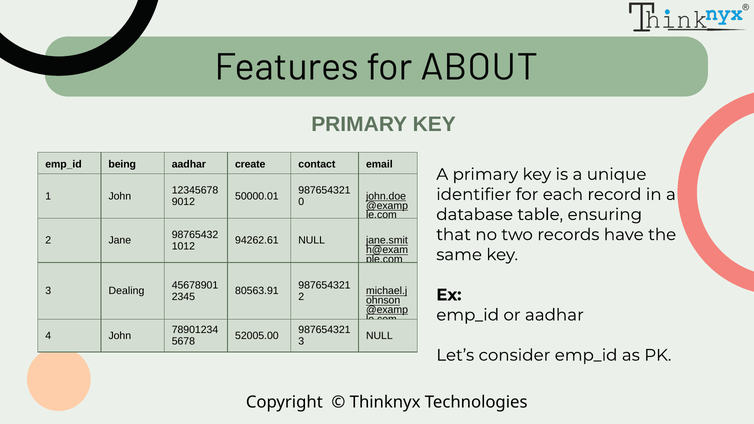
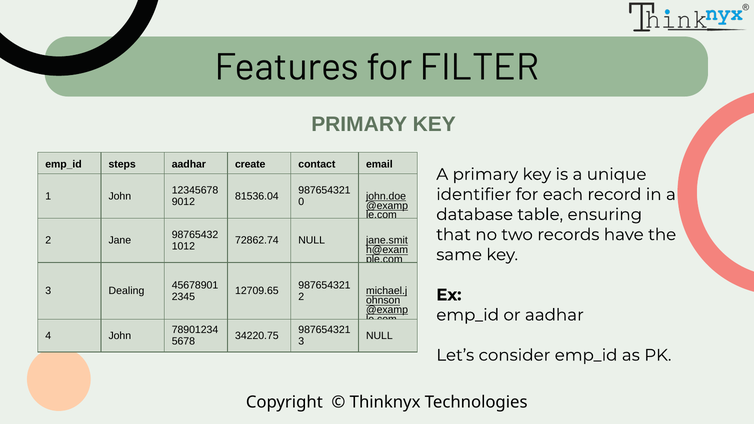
ABOUT: ABOUT -> FILTER (480, 67)
being: being -> steps (122, 164)
50000.01: 50000.01 -> 81536.04 (257, 196)
94262.61: 94262.61 -> 72862.74 (257, 241)
80563.91: 80563.91 -> 12709.65 (257, 291)
52005.00: 52005.00 -> 34220.75 (257, 336)
